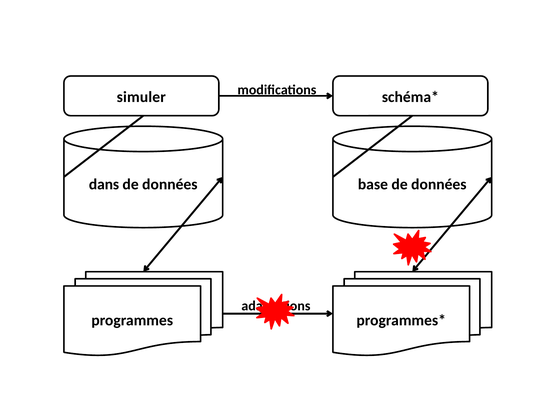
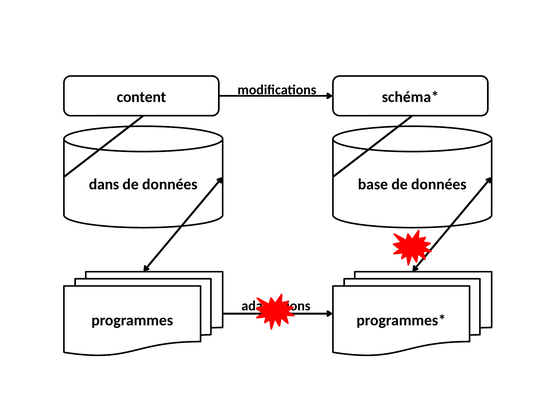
simuler: simuler -> content (141, 97)
